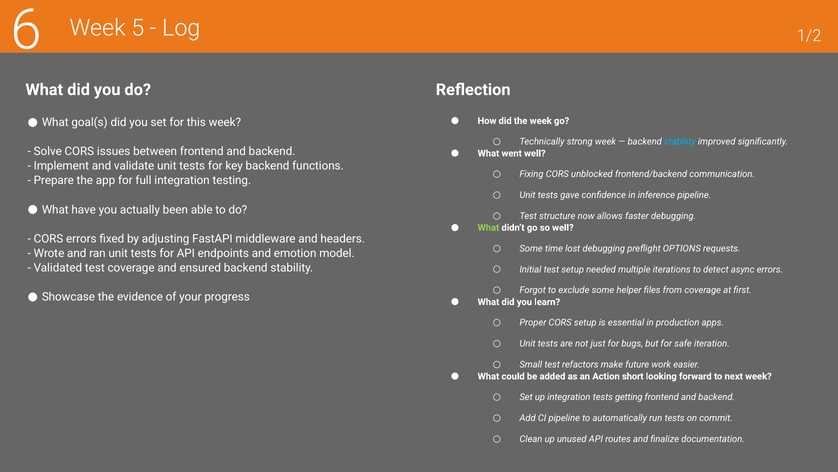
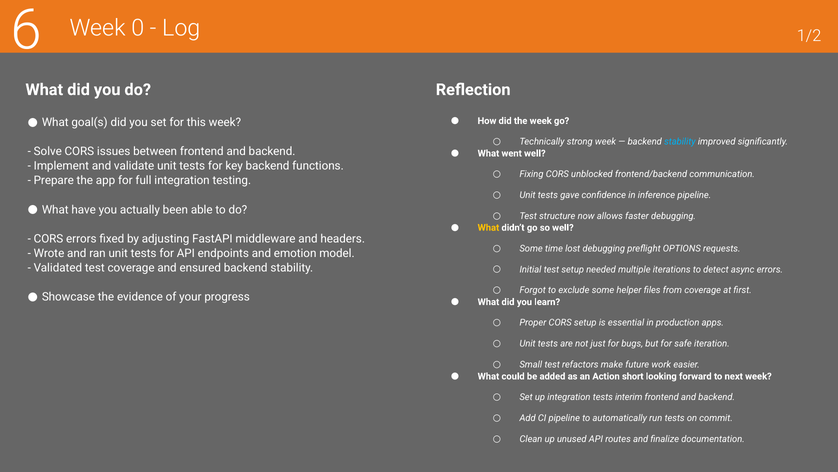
5: 5 -> 0 (138, 28)
What colour: light green -> yellow (488, 227)
getting: getting -> interim (629, 397)
